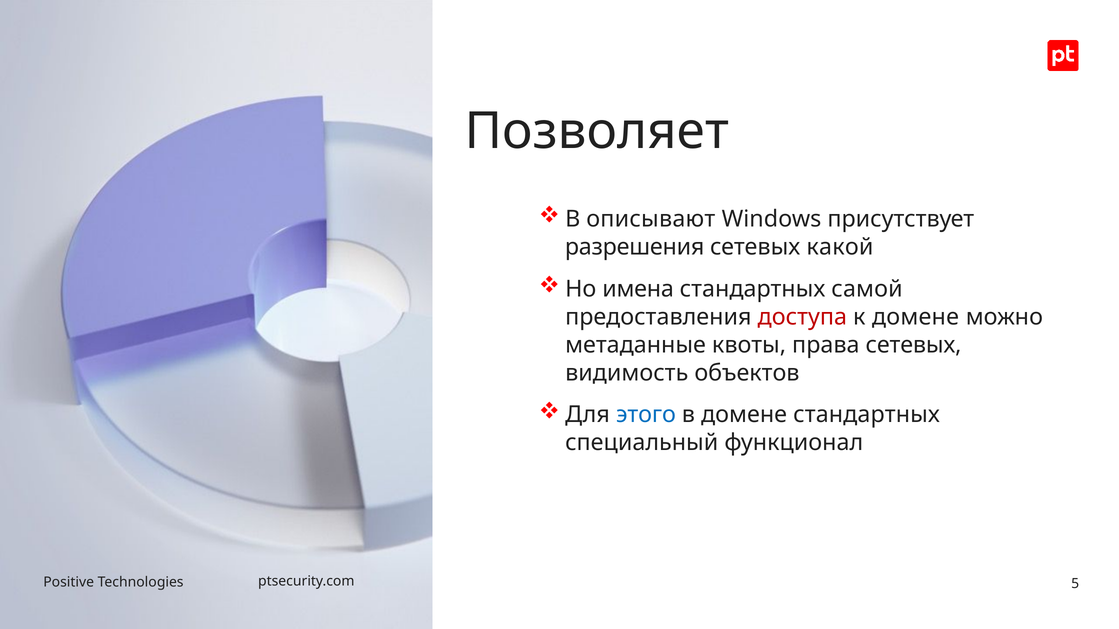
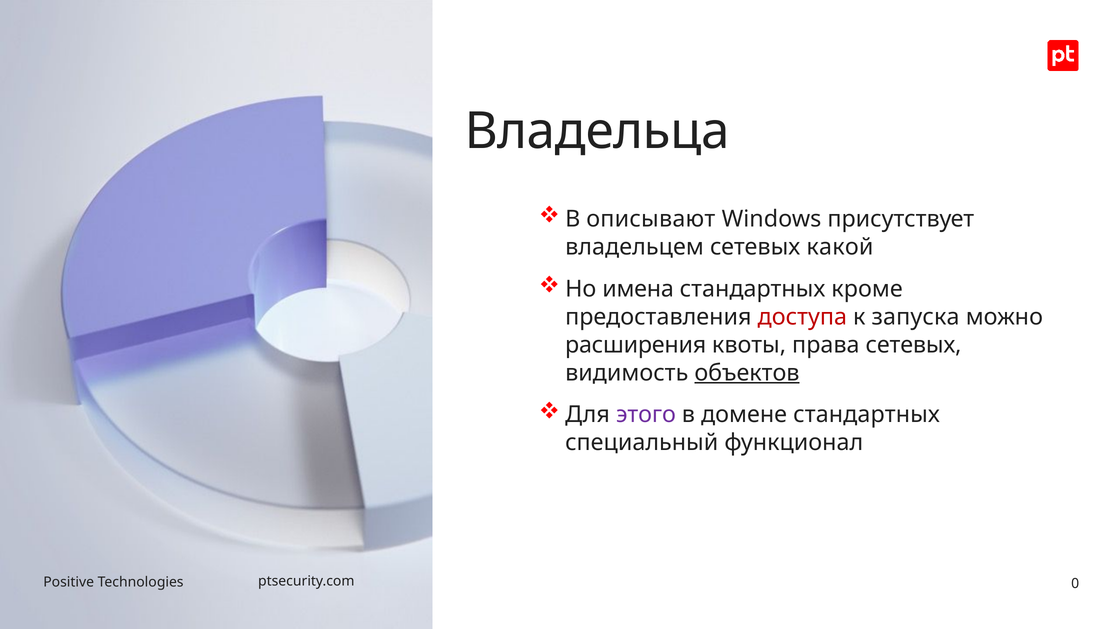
Позволяет: Позволяет -> Владельца (597, 131)
разрешения: разрешения -> владельцем (634, 247)
самой: самой -> кроме (867, 289)
к домене: домене -> запуска (916, 317)
метаданные: метаданные -> расширения (636, 345)
объектов underline: none -> present (747, 373)
этого colour: blue -> purple (646, 415)
5: 5 -> 0 (1075, 584)
